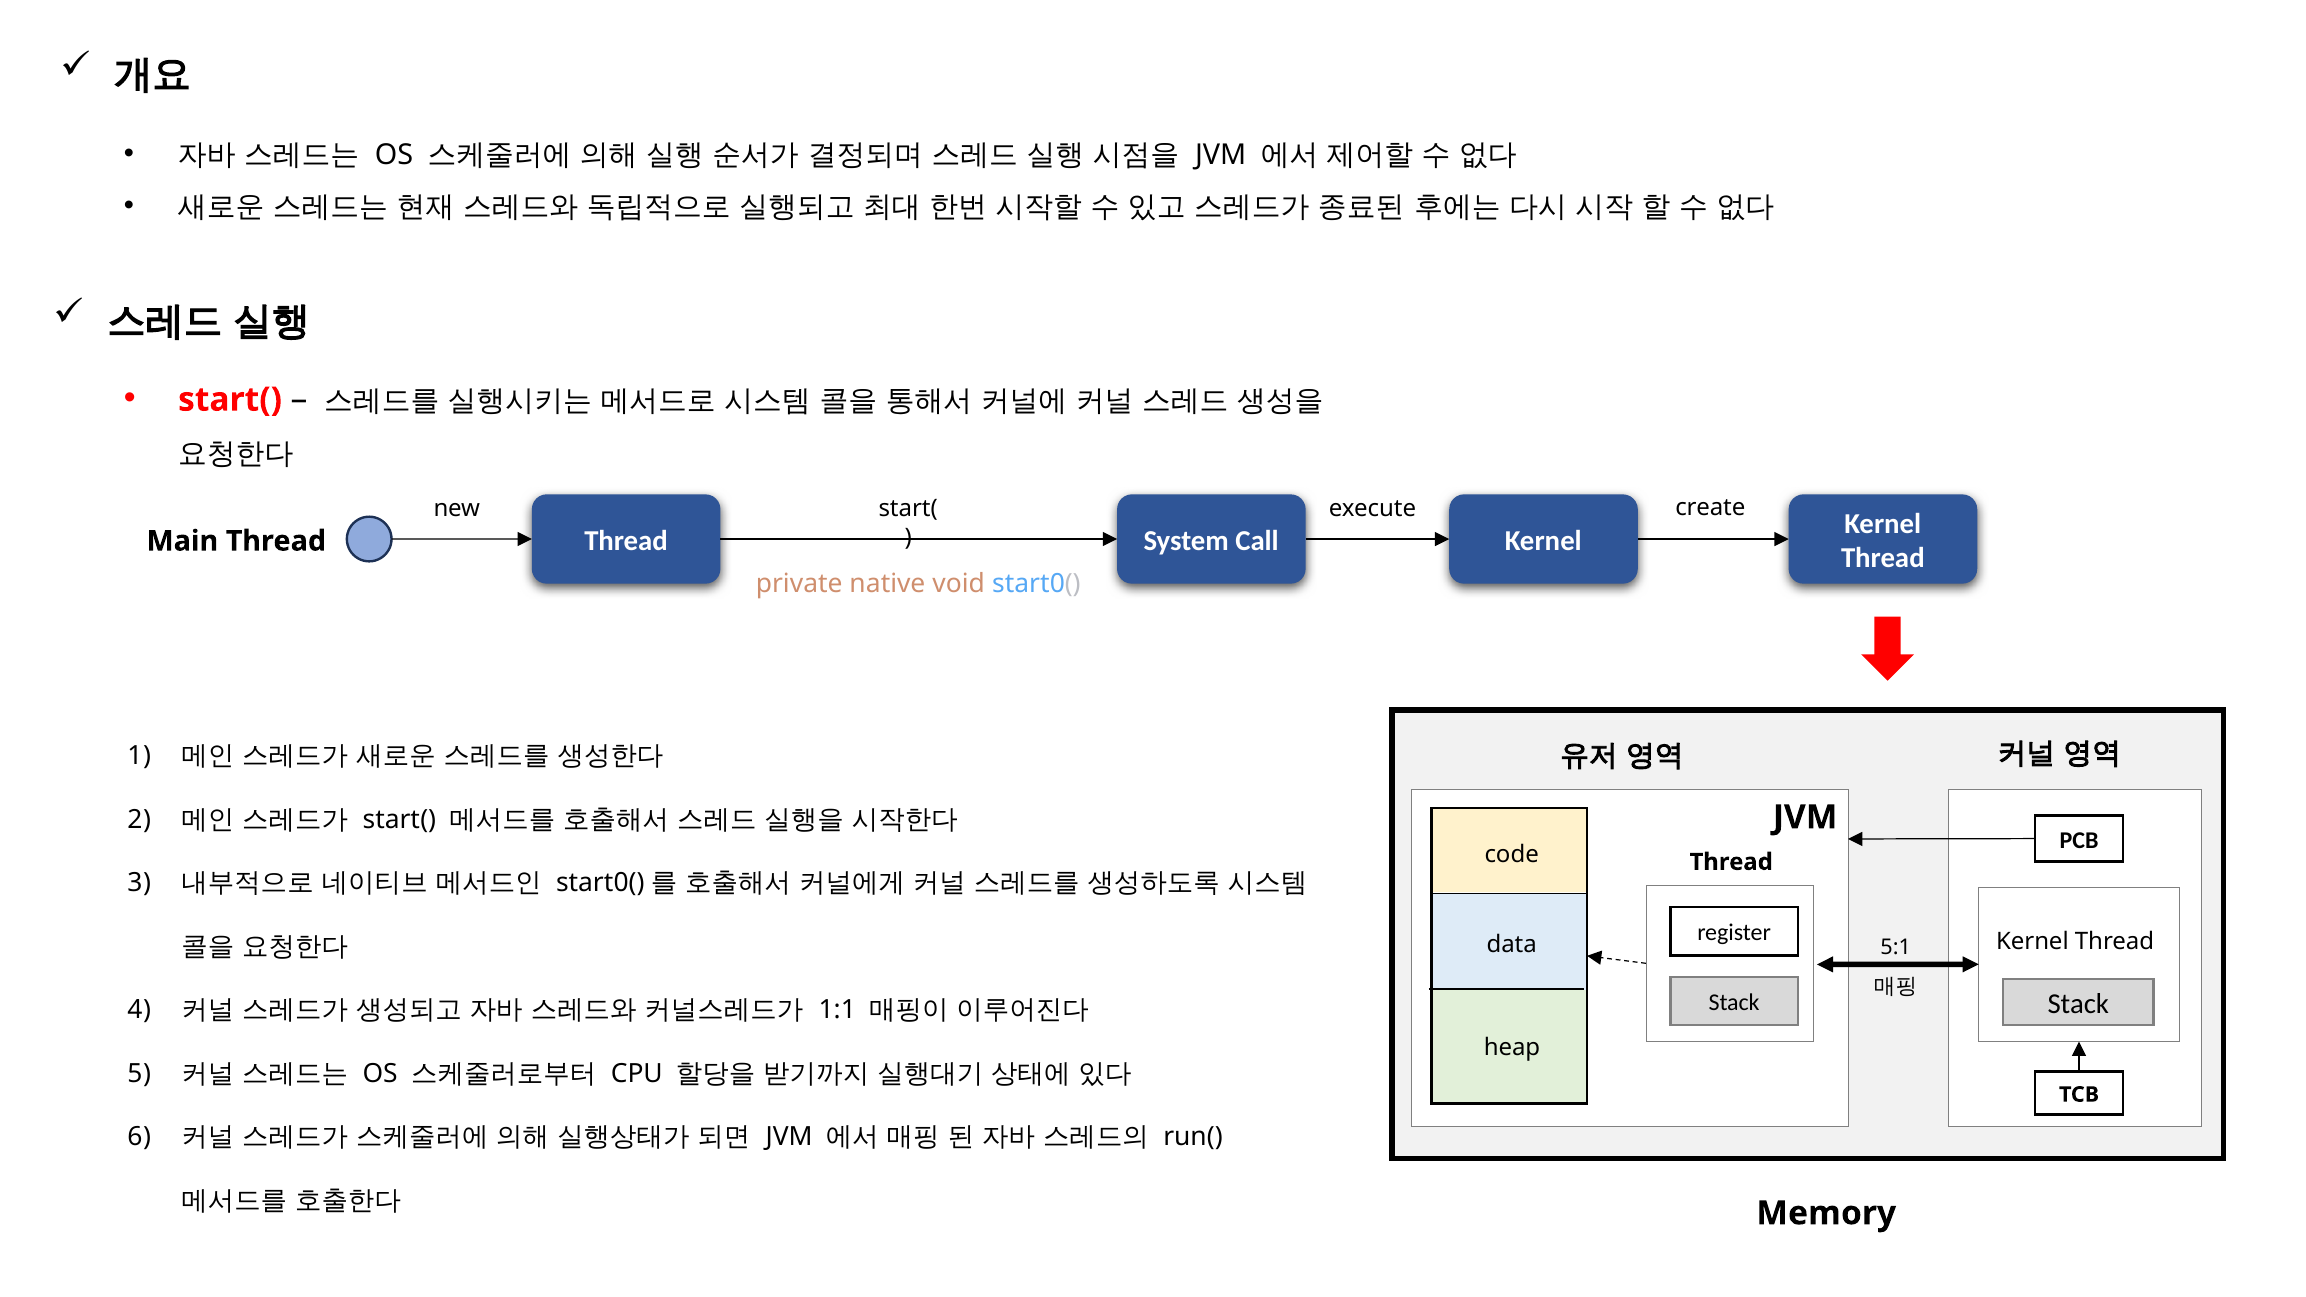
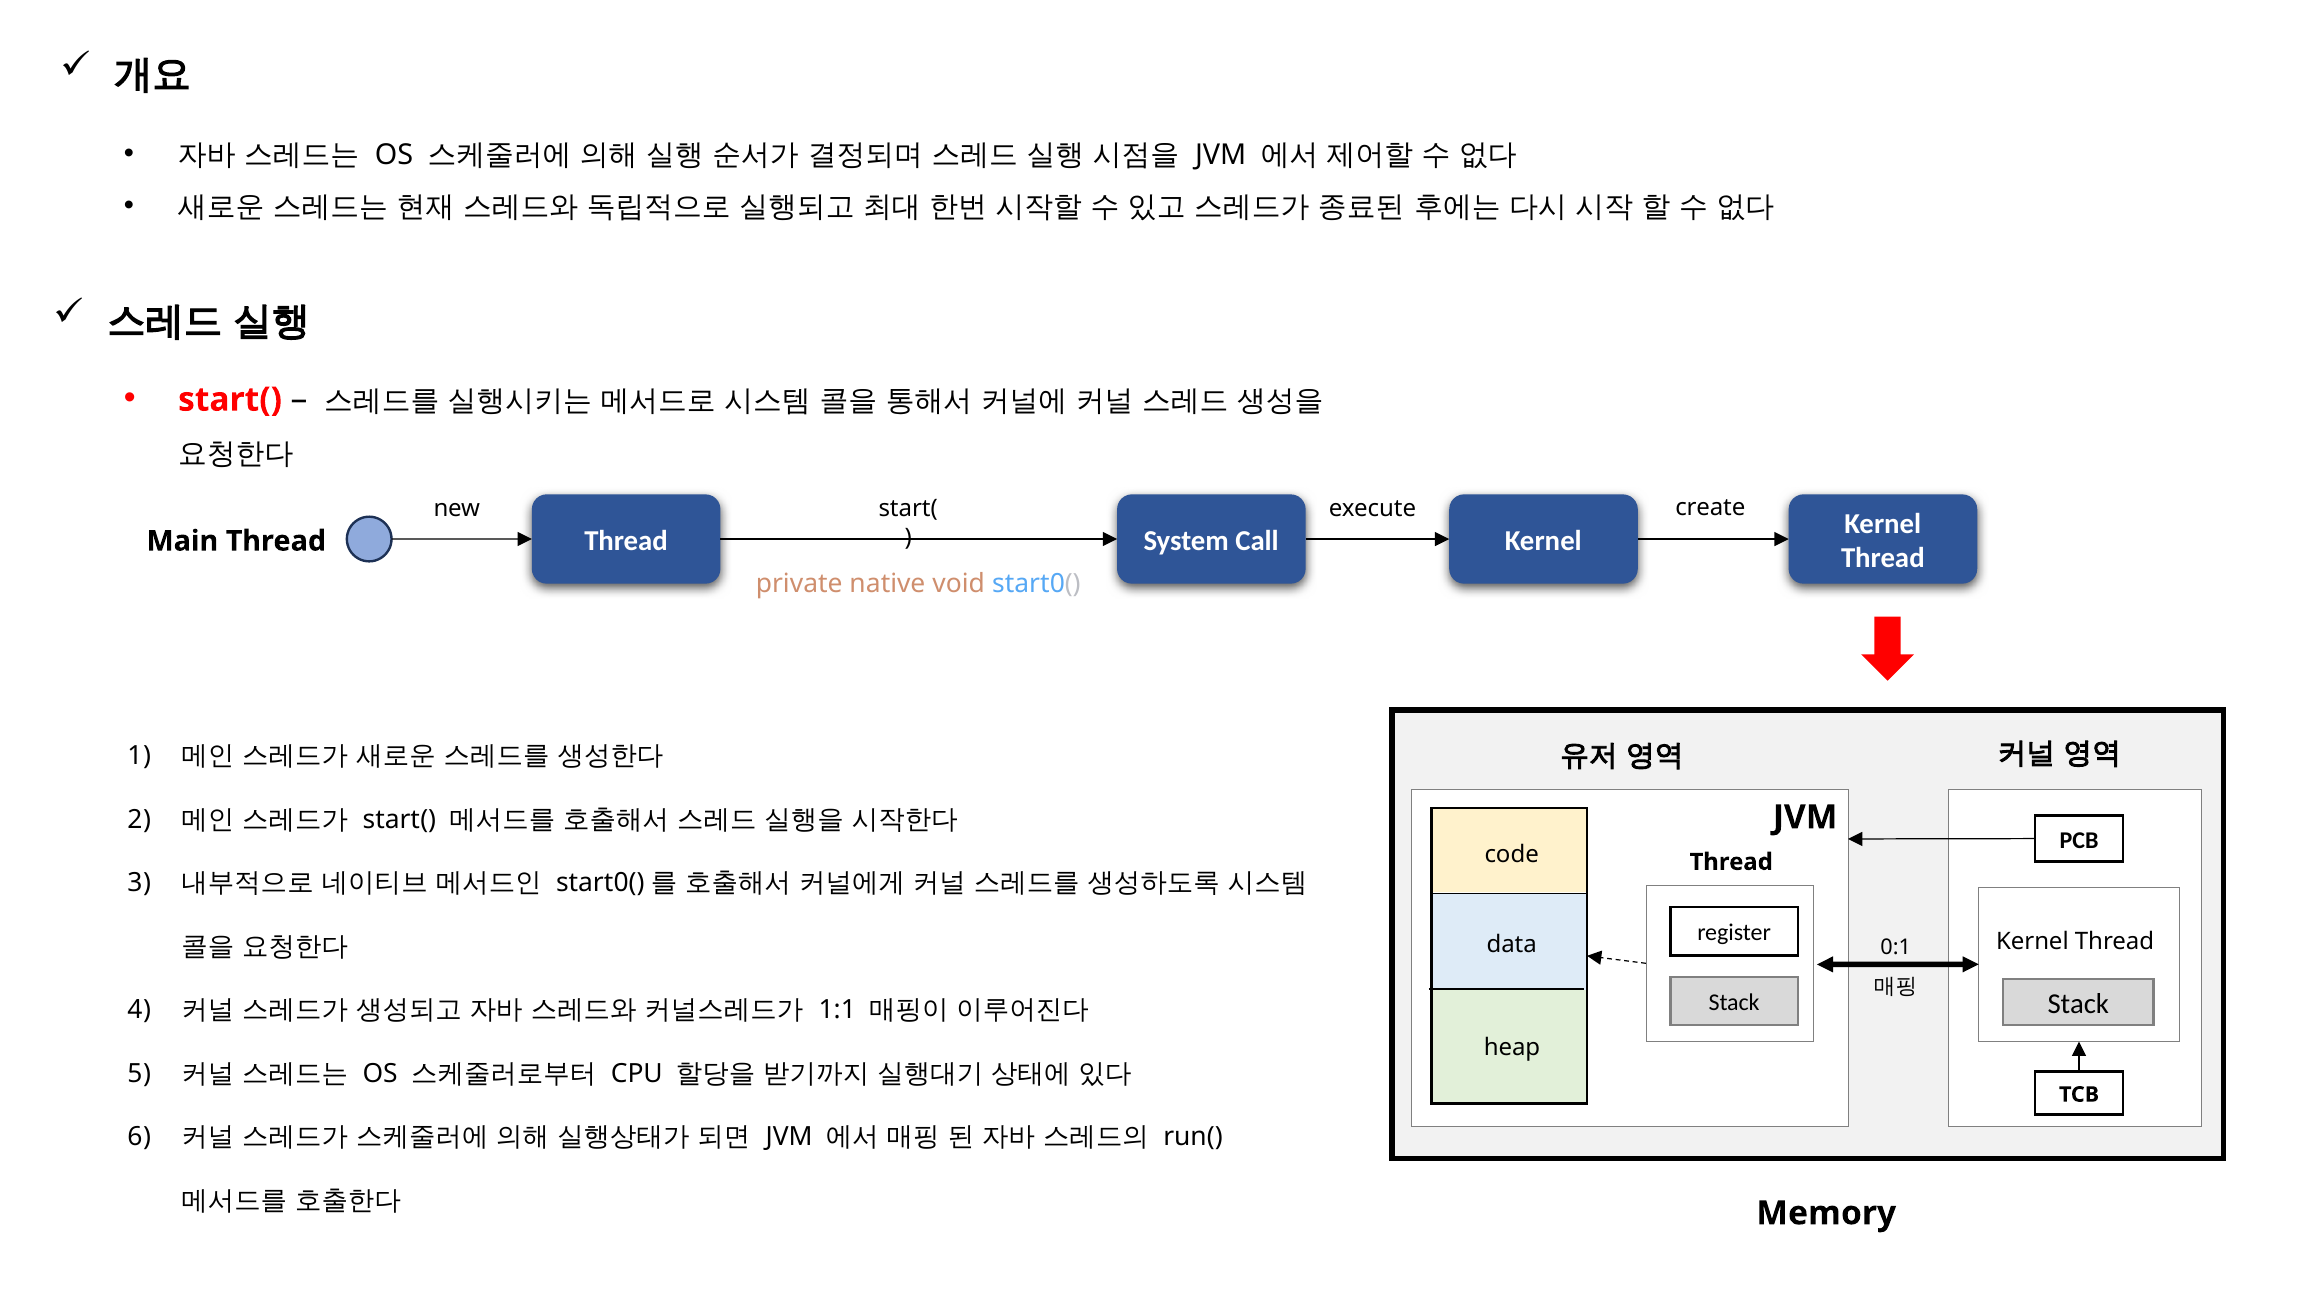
5:1: 5:1 -> 0:1 (1896, 948)
